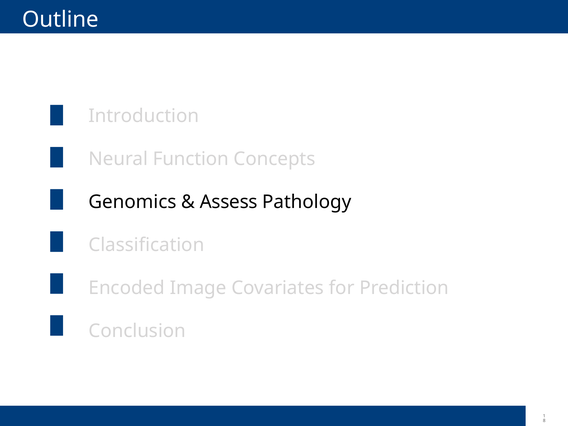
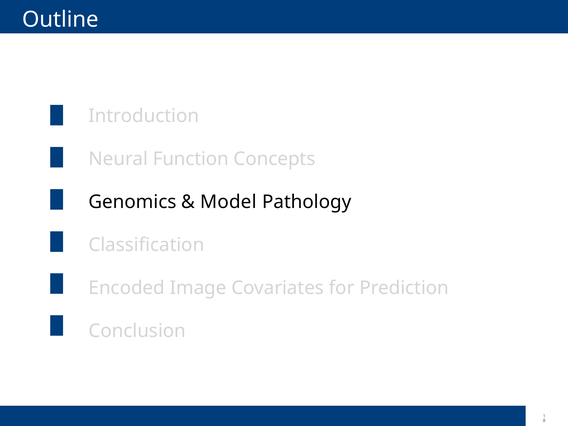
Assess: Assess -> Model (229, 202)
